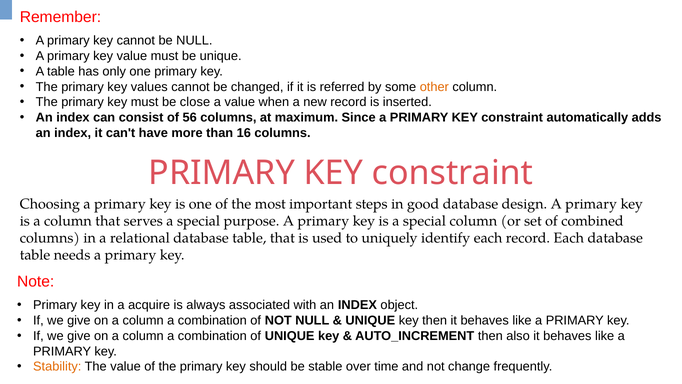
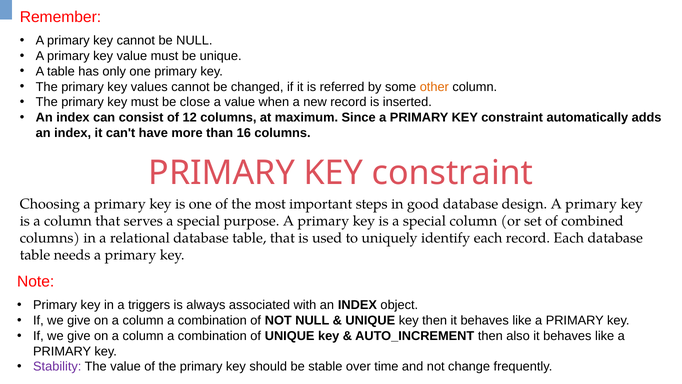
56: 56 -> 12 (190, 117)
acquire: acquire -> triggers (149, 305)
Stability colour: orange -> purple (57, 366)
